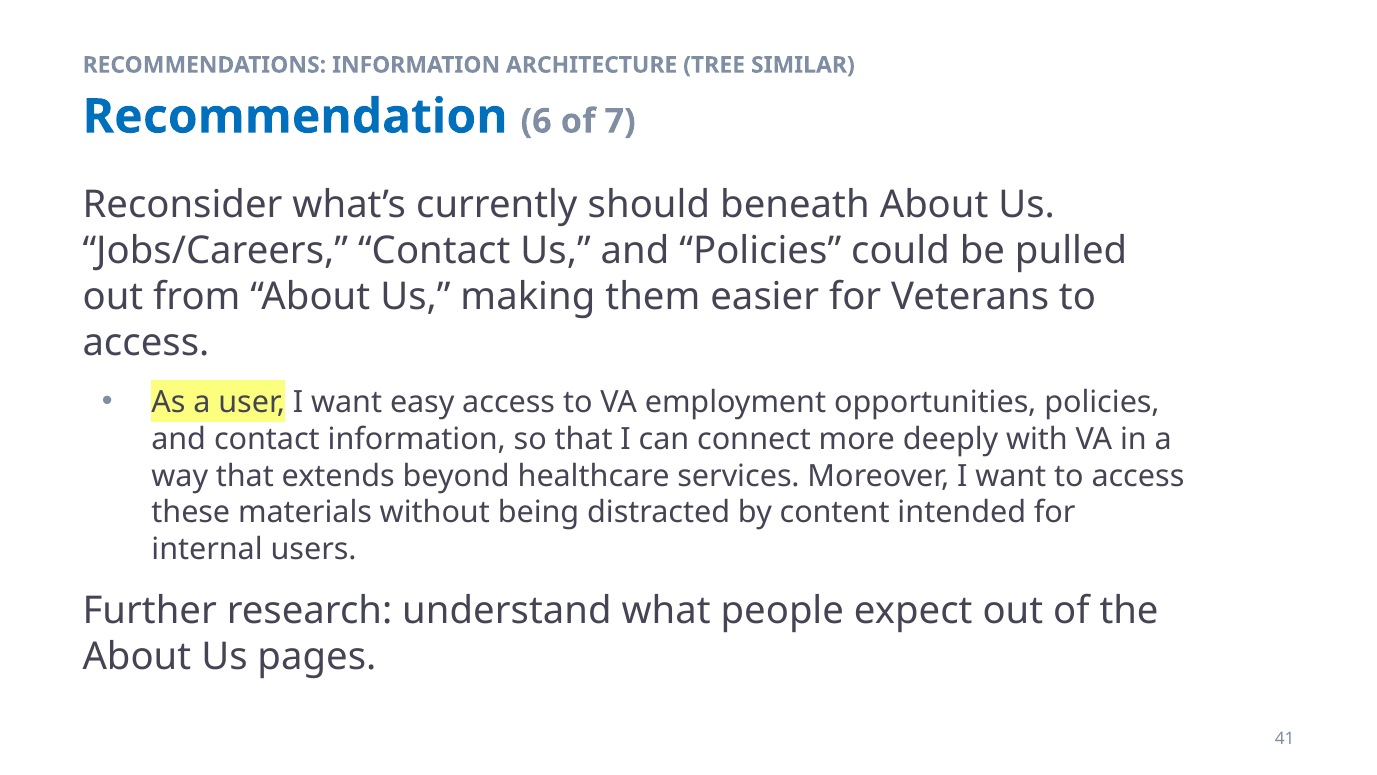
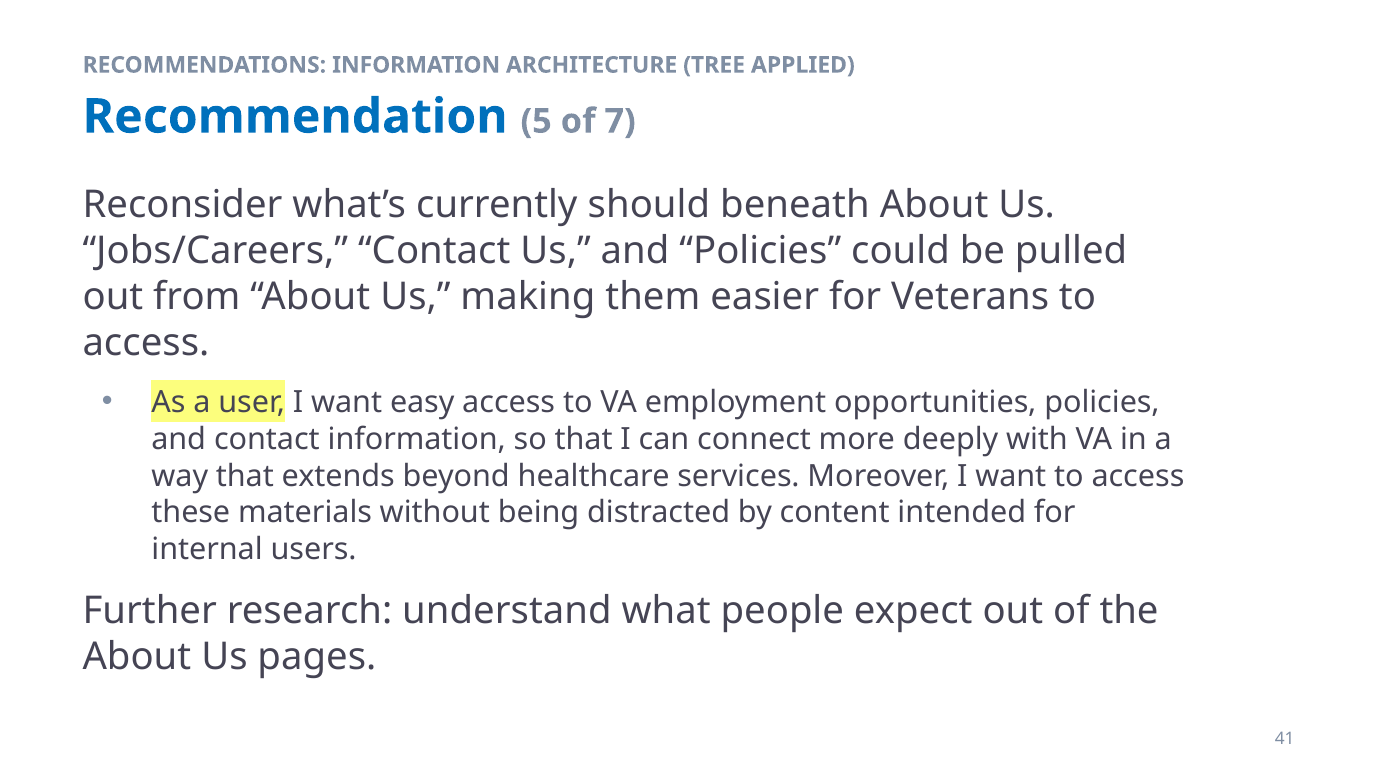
SIMILAR: SIMILAR -> APPLIED (803, 65)
6: 6 -> 5 (536, 121)
